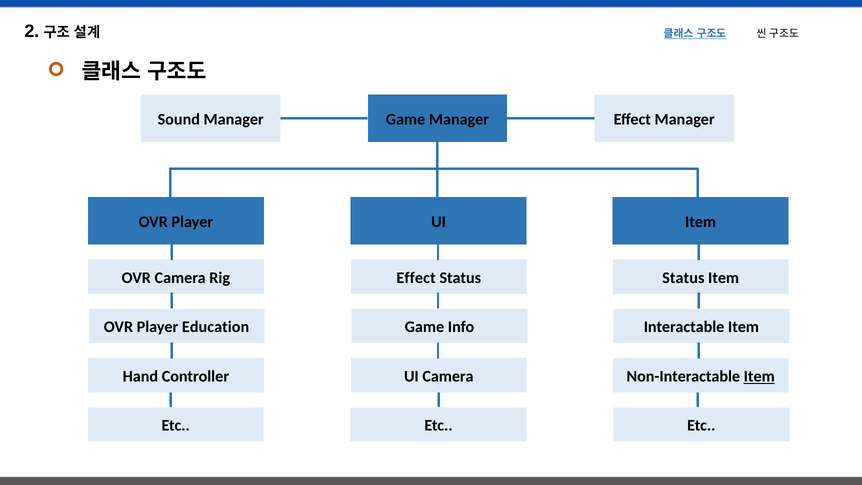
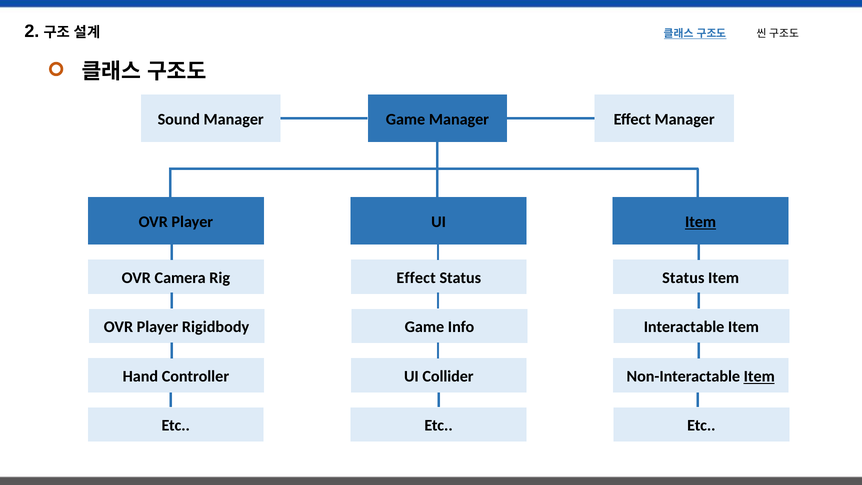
Item underline: none -> present (701, 222)
Education: Education -> Rigidbody (216, 327)
UI Camera: Camera -> Collider (448, 376)
